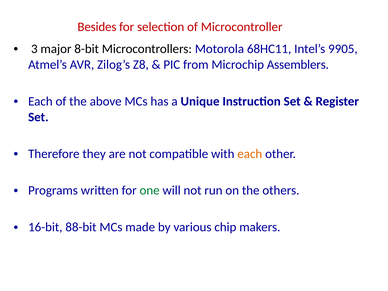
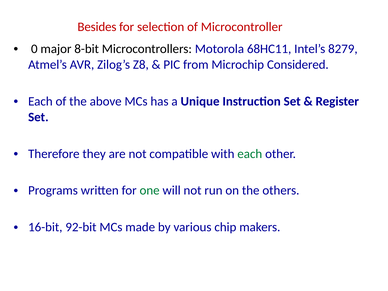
3: 3 -> 0 (34, 49)
9905: 9905 -> 8279 (343, 49)
Assemblers: Assemblers -> Considered (298, 65)
each colour: orange -> green (250, 154)
88-bit: 88-bit -> 92-bit (81, 227)
